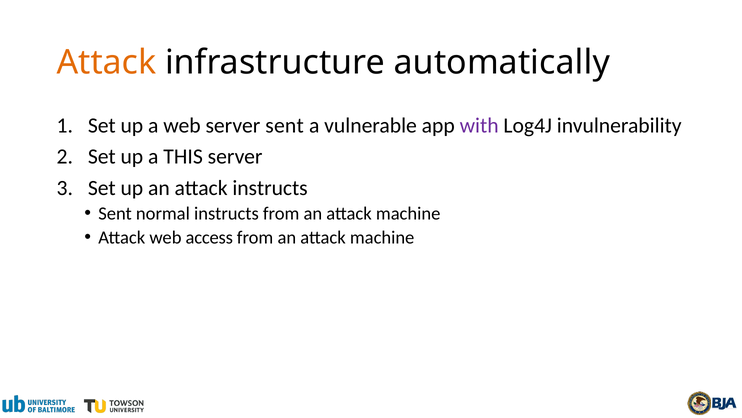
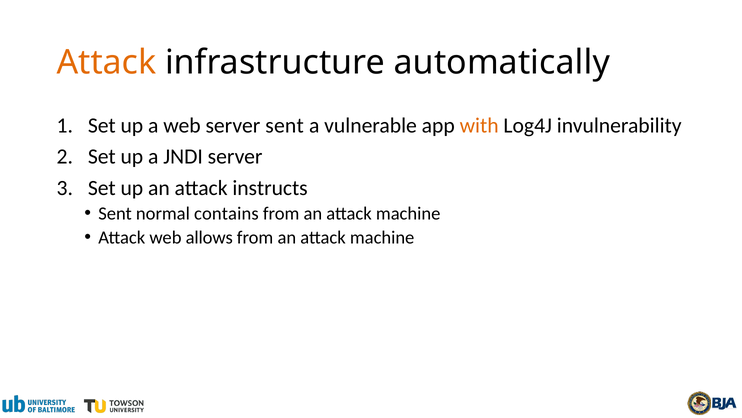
with colour: purple -> orange (479, 125)
THIS: THIS -> JNDI (183, 157)
normal instructs: instructs -> contains (226, 213)
access: access -> allows (209, 237)
